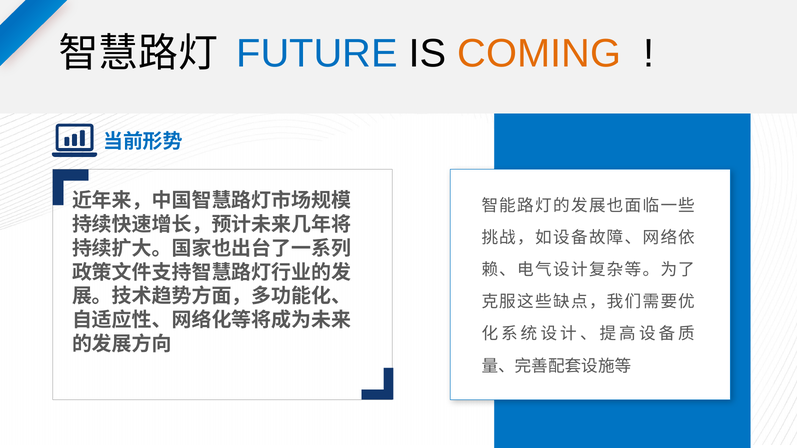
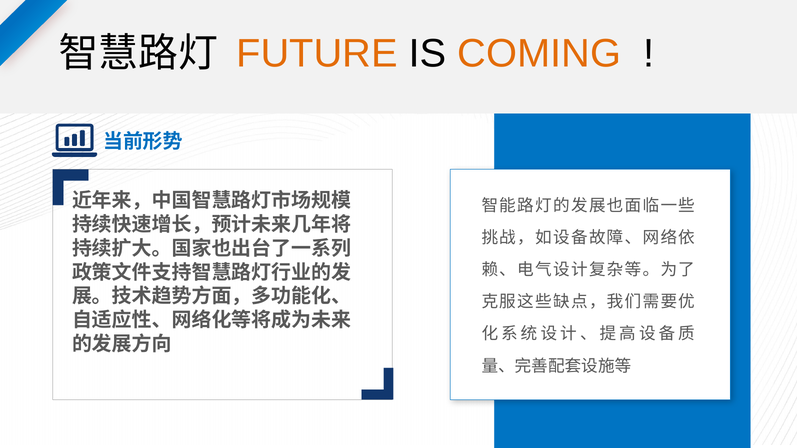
FUTURE colour: blue -> orange (317, 54)
